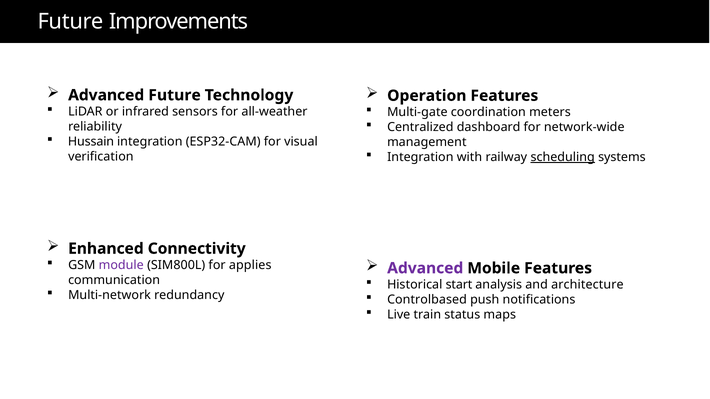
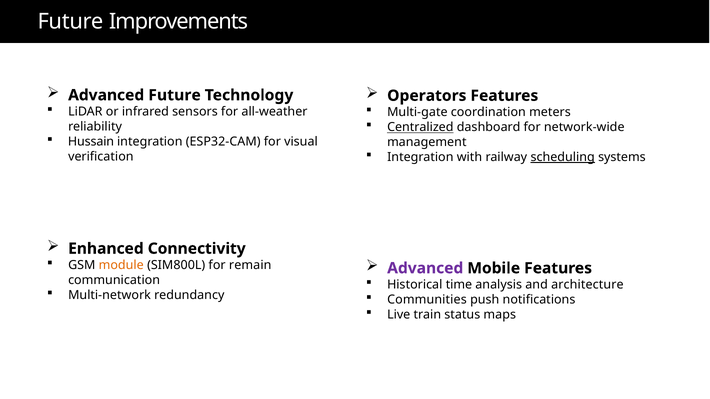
Operation: Operation -> Operators (427, 96)
Centralized underline: none -> present (420, 127)
module colour: purple -> orange (121, 266)
applies: applies -> remain (250, 266)
start: start -> time (459, 285)
Controlbased: Controlbased -> Communities (427, 300)
